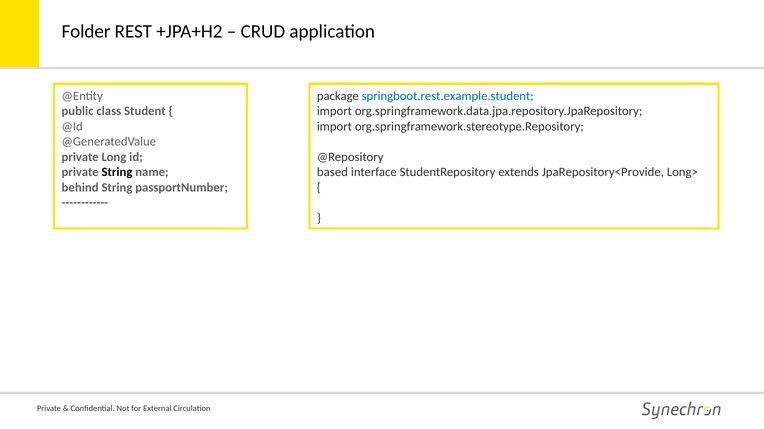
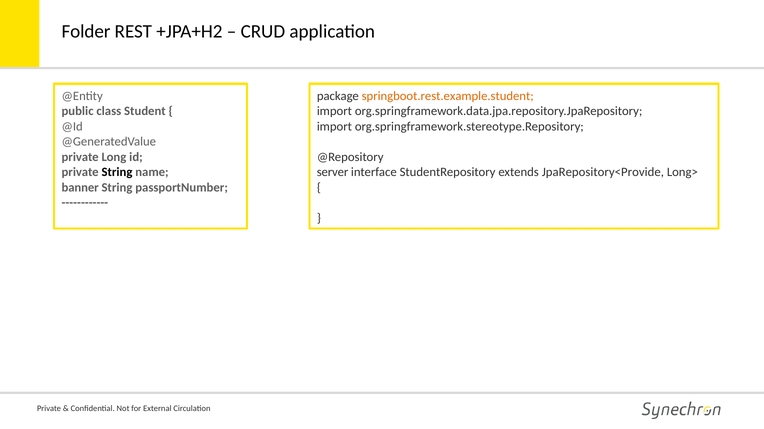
springboot.rest.example.student colour: blue -> orange (448, 96)
based: based -> server (333, 173)
behind: behind -> banner (80, 188)
